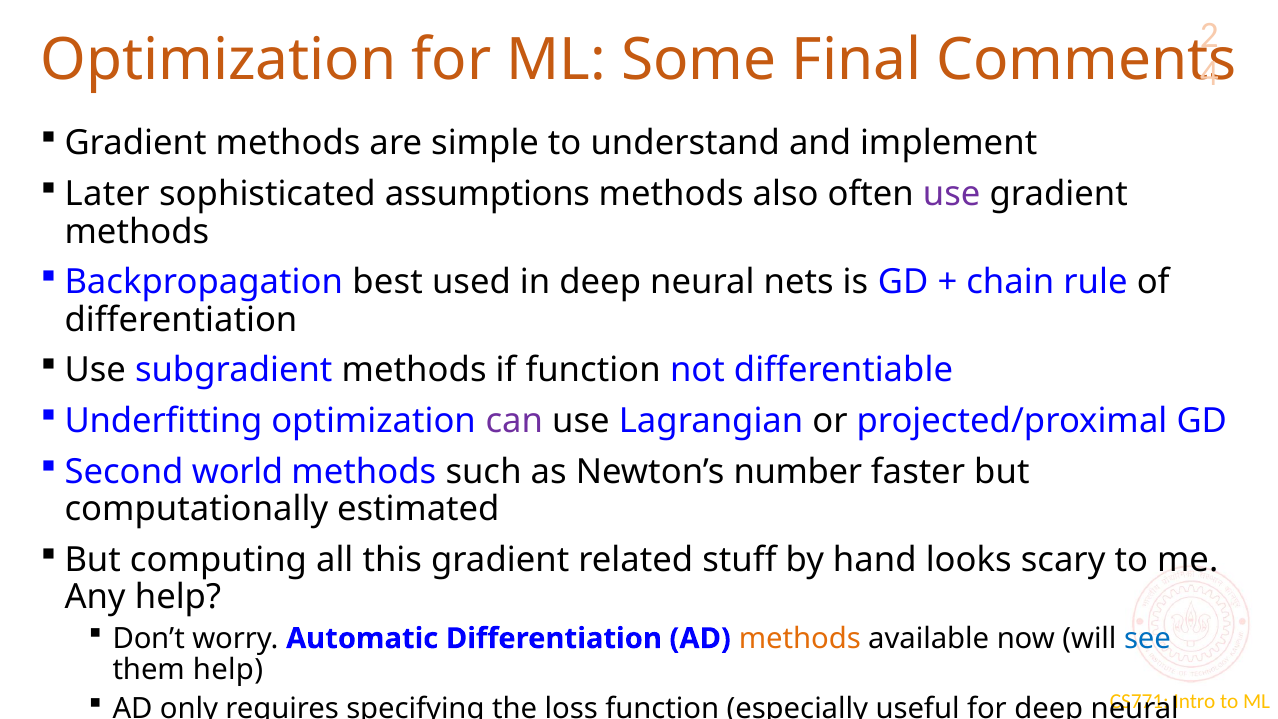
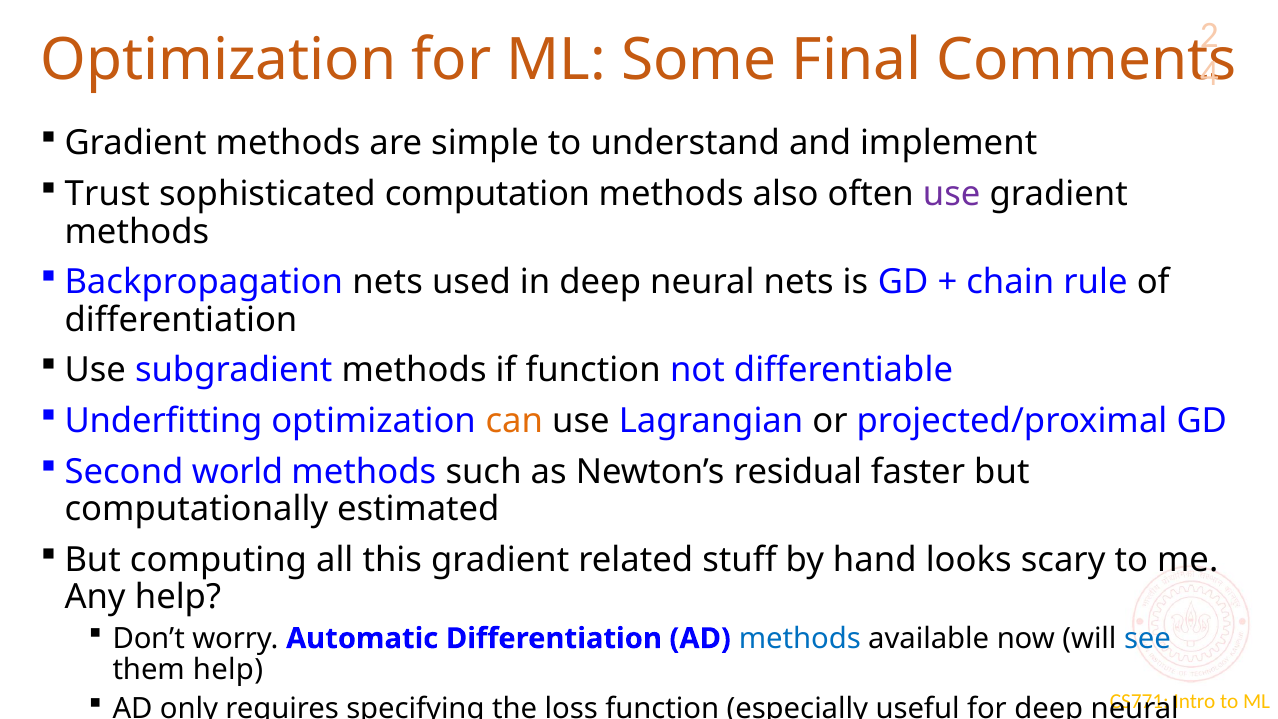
Later: Later -> Trust (107, 194)
assumptions: assumptions -> computation (487, 194)
Backpropagation best: best -> nets (388, 282)
can colour: purple -> orange (514, 421)
number: number -> residual (798, 472)
methods colour: orange -> blue (800, 638)
